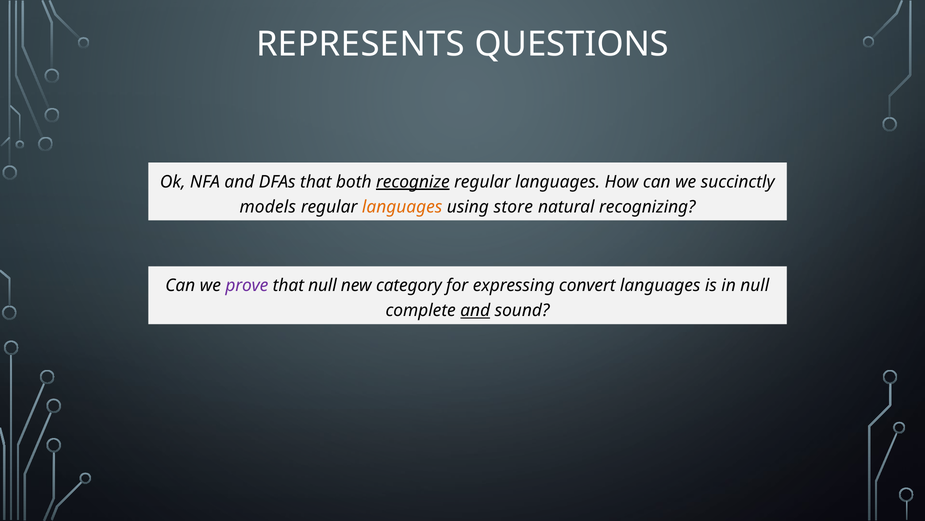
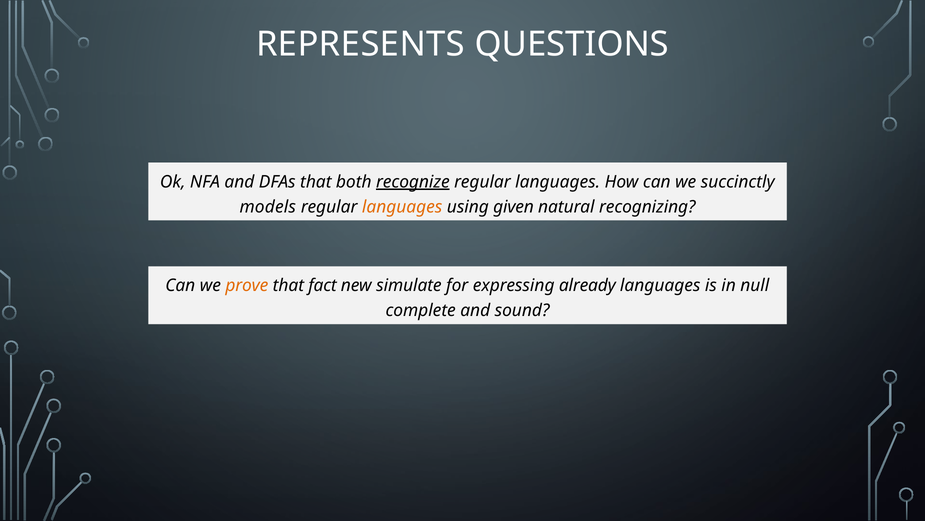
store: store -> given (514, 207)
prove colour: purple -> orange (247, 285)
that null: null -> fact (322, 285)
category: category -> simulate (409, 285)
convert: convert -> already (587, 285)
and underline: present -> none (475, 310)
